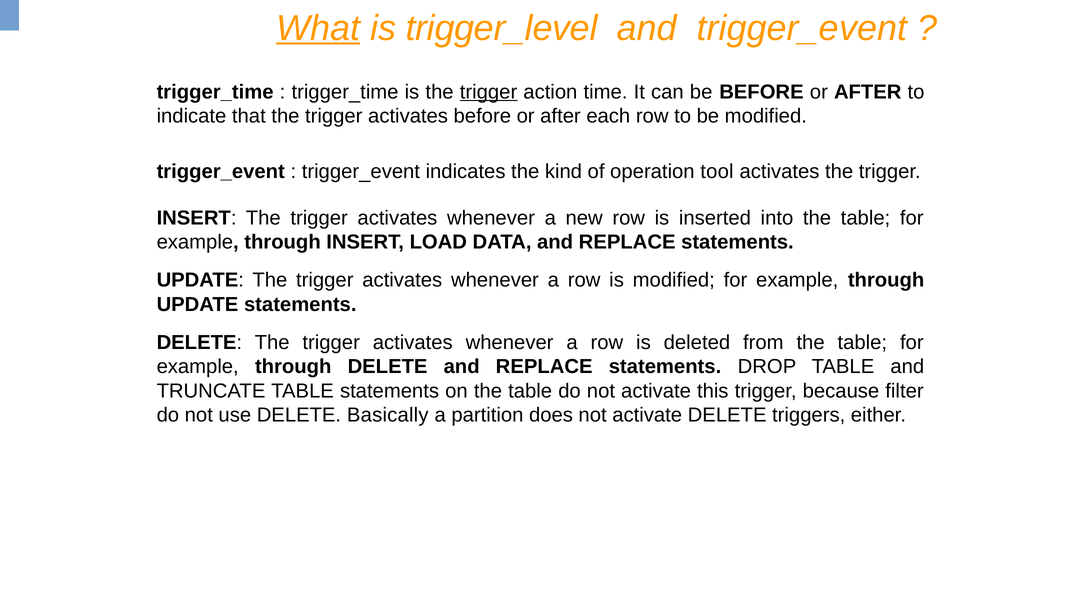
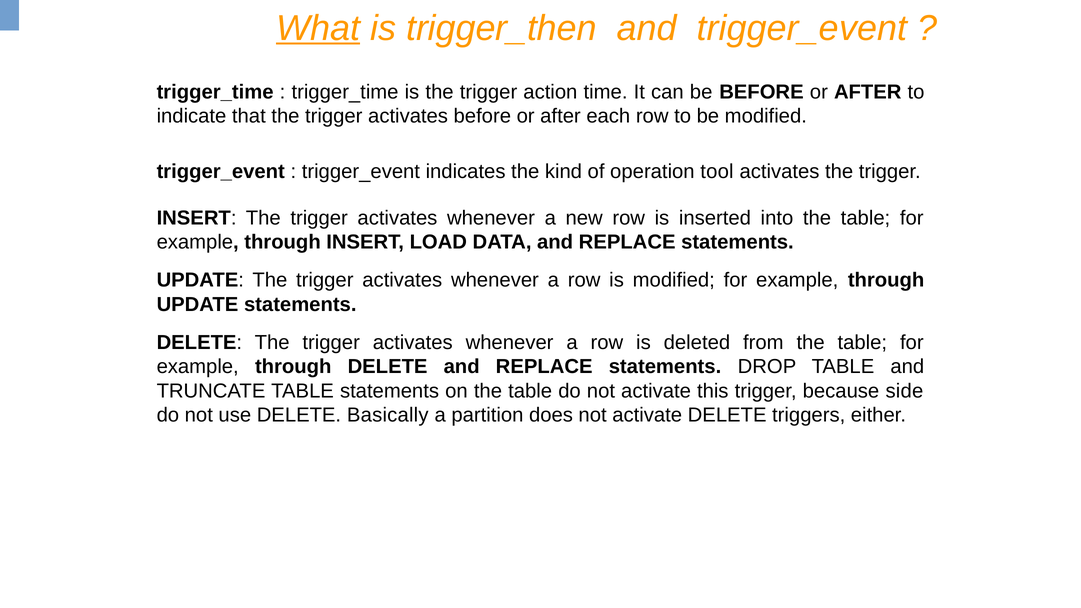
trigger_level: trigger_level -> trigger_then (502, 28)
trigger underline: present -> none (489, 92)
filter: filter -> side (904, 391)
